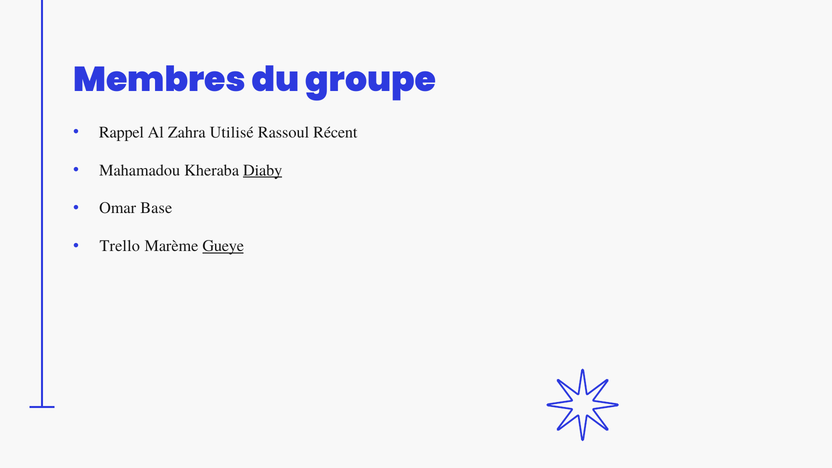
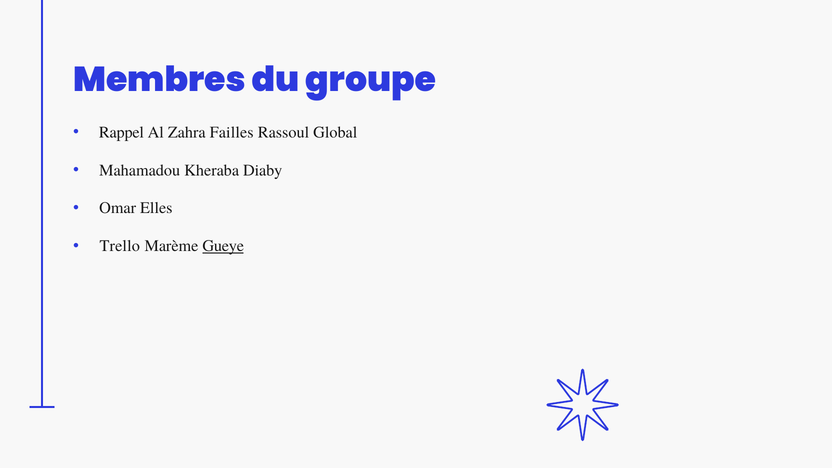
Utilisé: Utilisé -> Failles (232, 132)
Récent: Récent -> Global (335, 132)
Diaby underline: present -> none (263, 170)
Base: Base -> Elles (156, 208)
